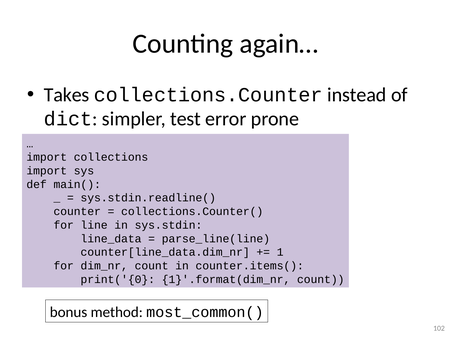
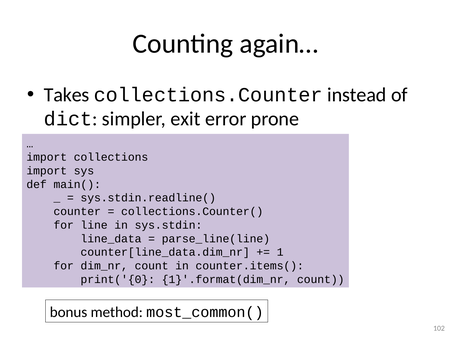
test: test -> exit (185, 119)
